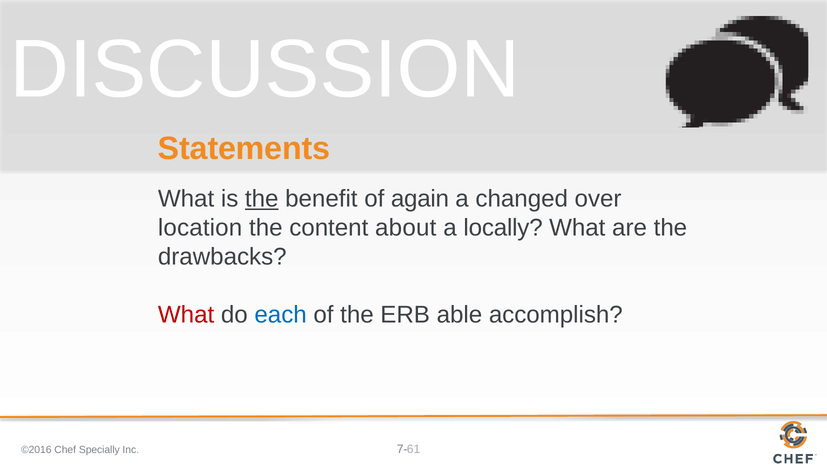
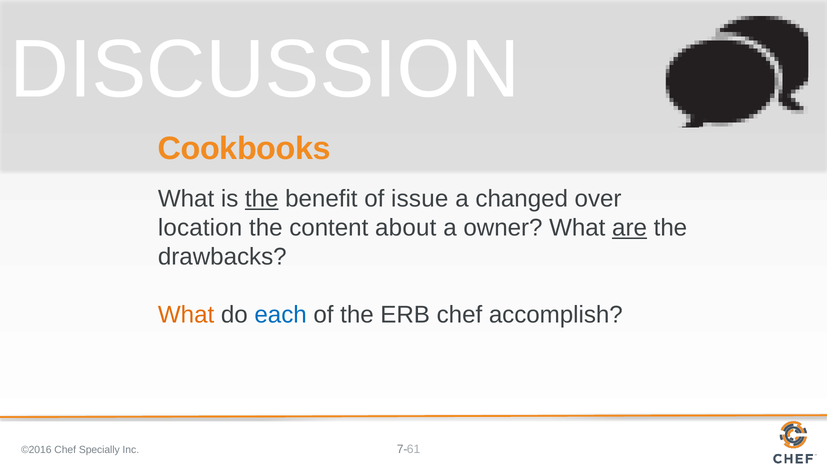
Statements: Statements -> Cookbooks (244, 149)
again: again -> issue (420, 199)
locally: locally -> owner (503, 228)
are underline: none -> present (630, 228)
What colour: red -> orange (186, 315)
ERB able: able -> chef (459, 315)
